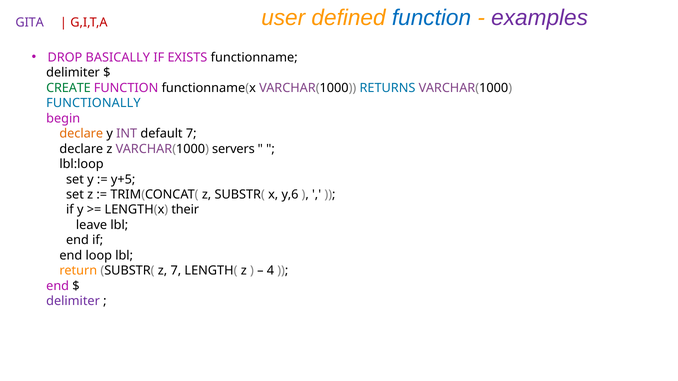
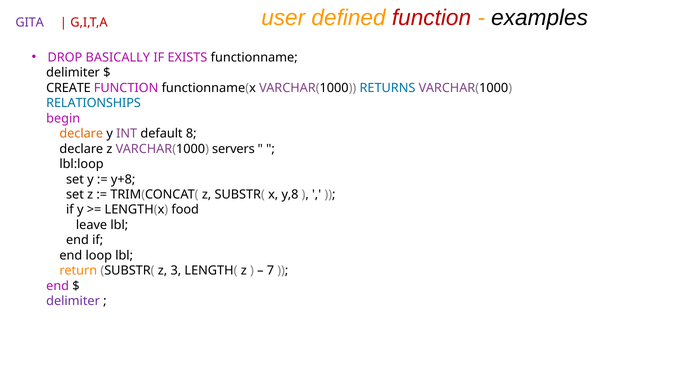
function colour: blue -> red (431, 18)
examples colour: purple -> black (540, 18)
CREATE colour: green -> black (68, 88)
FUNCTIONALLY: FUNCTIONALLY -> RELATIONSHIPS (94, 103)
default 7: 7 -> 8 (191, 134)
y+5: y+5 -> y+8 (123, 179)
y,6: y,6 -> y,8 (290, 195)
their: their -> food (185, 210)
z 7: 7 -> 3 (176, 271)
4: 4 -> 7 (270, 271)
